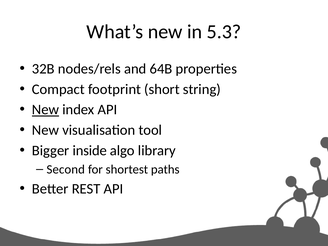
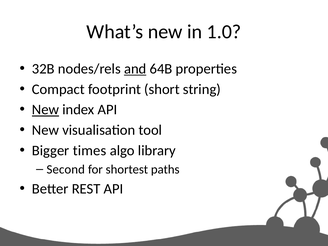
5.3: 5.3 -> 1.0 (224, 32)
and underline: none -> present (135, 69)
inside: inside -> times (90, 151)
